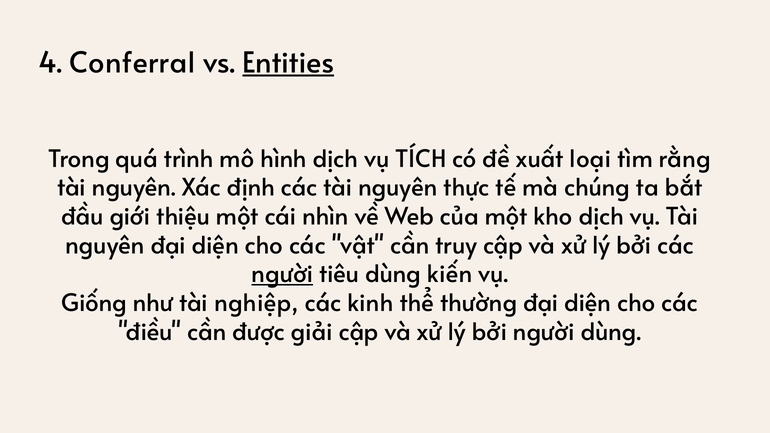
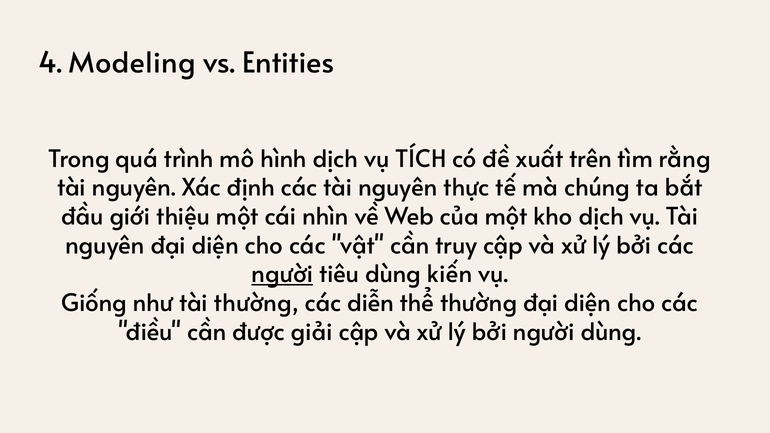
Conferral: Conferral -> Modeling (132, 63)
Entities underline: present -> none (288, 63)
loại: loại -> trên (591, 159)
tài nghiệp: nghiệp -> thường (256, 304)
kinh: kinh -> diễn (371, 304)
